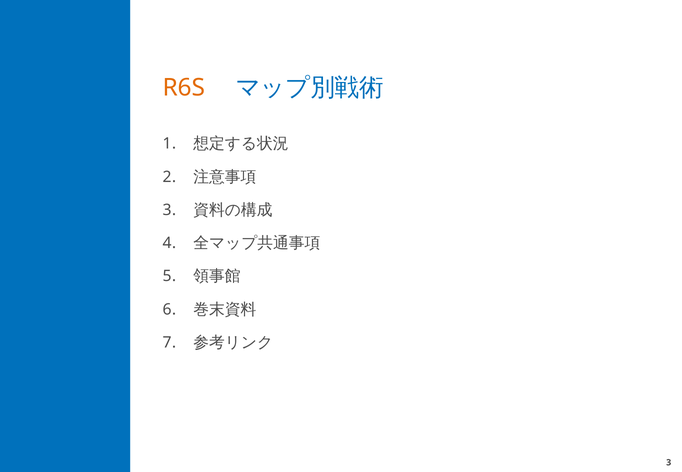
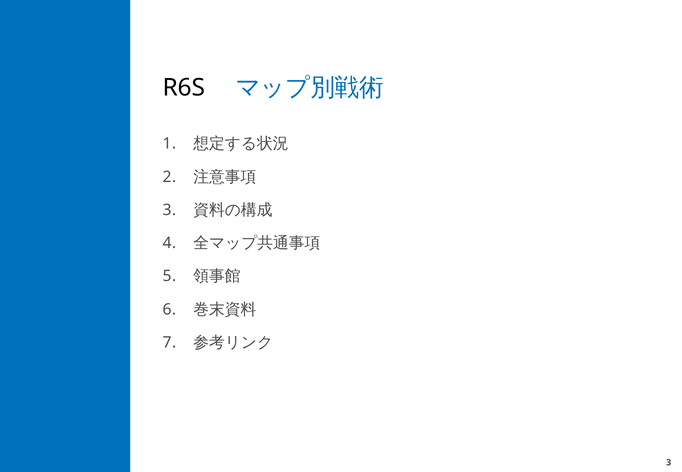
R6S colour: orange -> black (184, 88)
